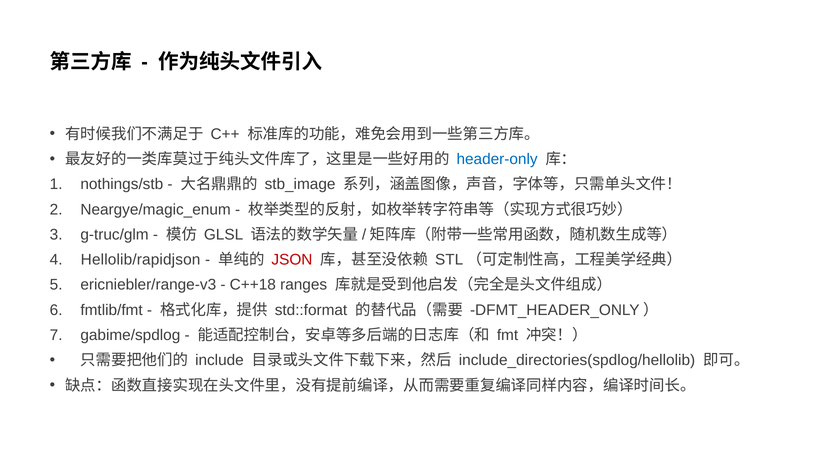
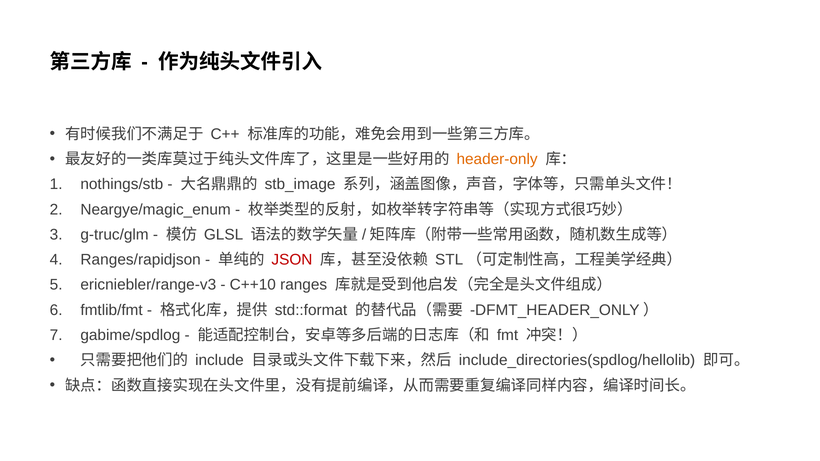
header-only colour: blue -> orange (497, 159)
Hellolib/rapidjson: Hellolib/rapidjson -> Ranges/rapidjson (141, 260)
C++18: C++18 -> C++10 (253, 285)
